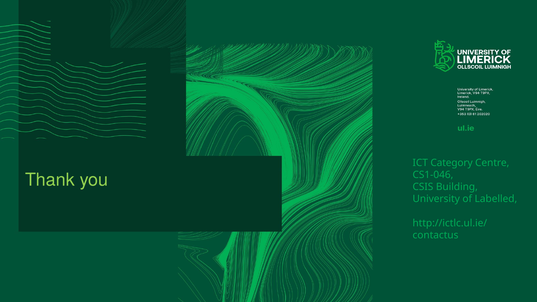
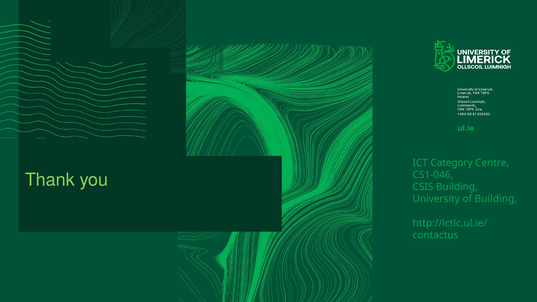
of Labelled: Labelled -> Building (496, 199)
